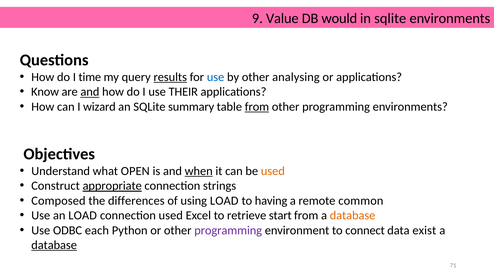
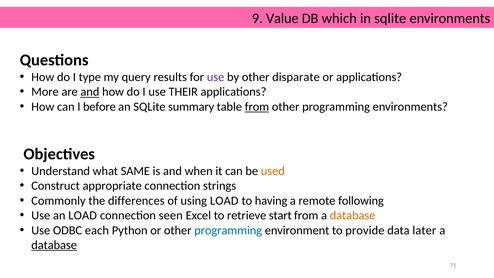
would: would -> which (339, 18)
time: time -> type (90, 77)
results underline: present -> none (170, 77)
use colour: blue -> purple (216, 77)
analysing: analysing -> disparate (296, 77)
Know: Know -> More (45, 92)
wizard: wizard -> before (99, 107)
OPEN: OPEN -> SAME (135, 171)
when underline: present -> none (199, 171)
appropriate underline: present -> none (112, 186)
Composed: Composed -> Commonly (58, 201)
common: common -> following (361, 201)
connection used: used -> seen (171, 215)
programming colour: purple -> blue (228, 230)
connect: connect -> provide (365, 230)
exist: exist -> later (424, 230)
